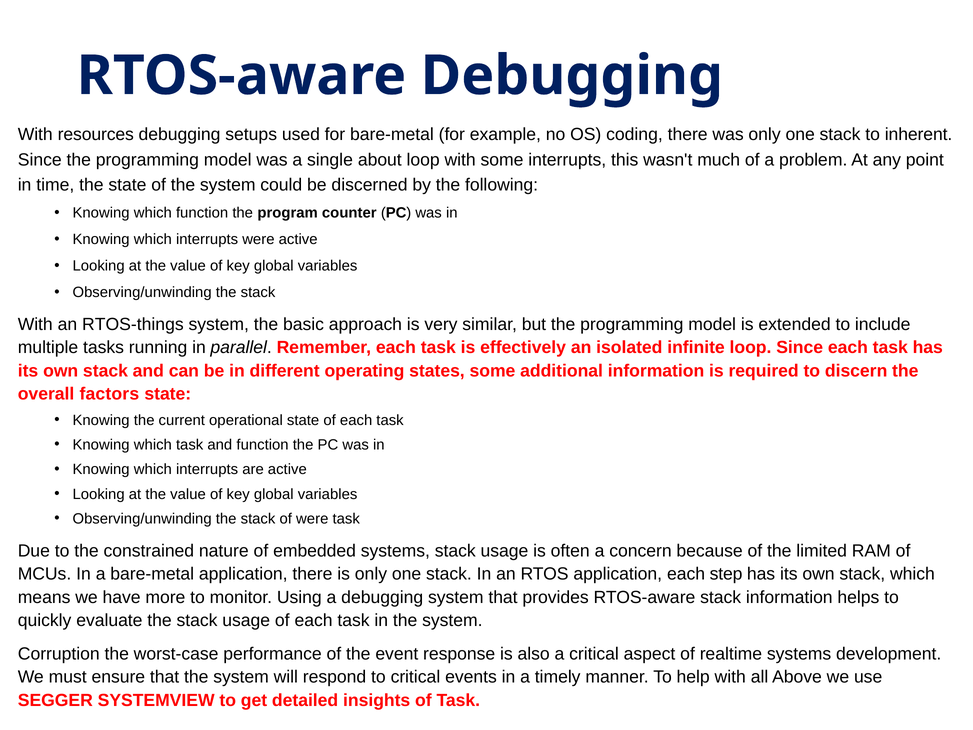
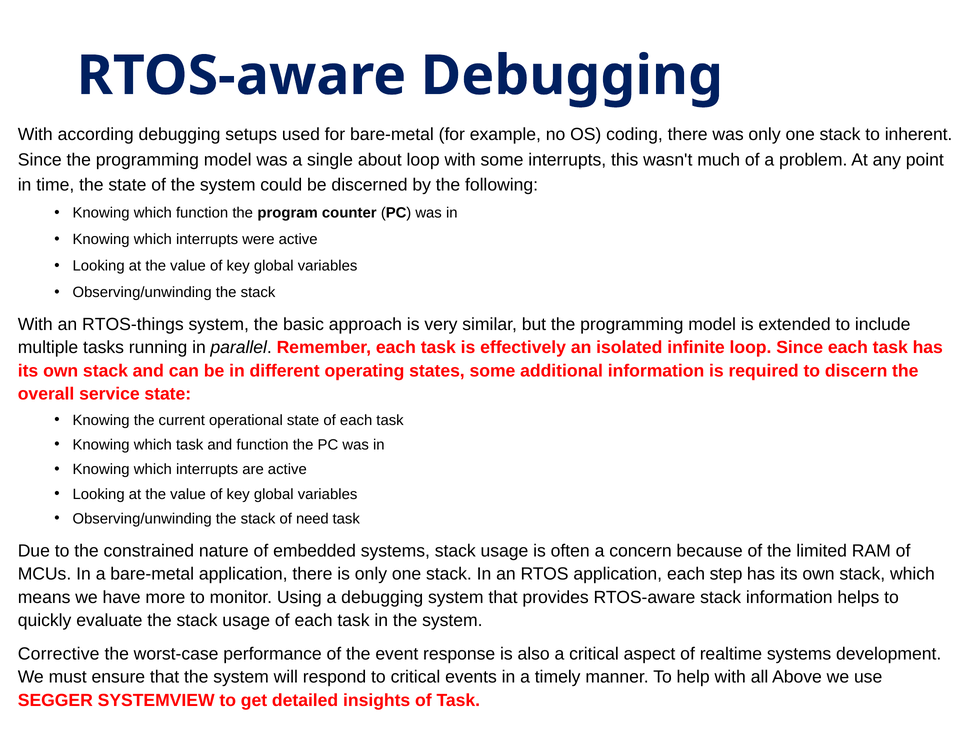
resources: resources -> according (96, 134)
factors: factors -> service (109, 394)
of were: were -> need (312, 519)
Corruption: Corruption -> Corrective (59, 654)
